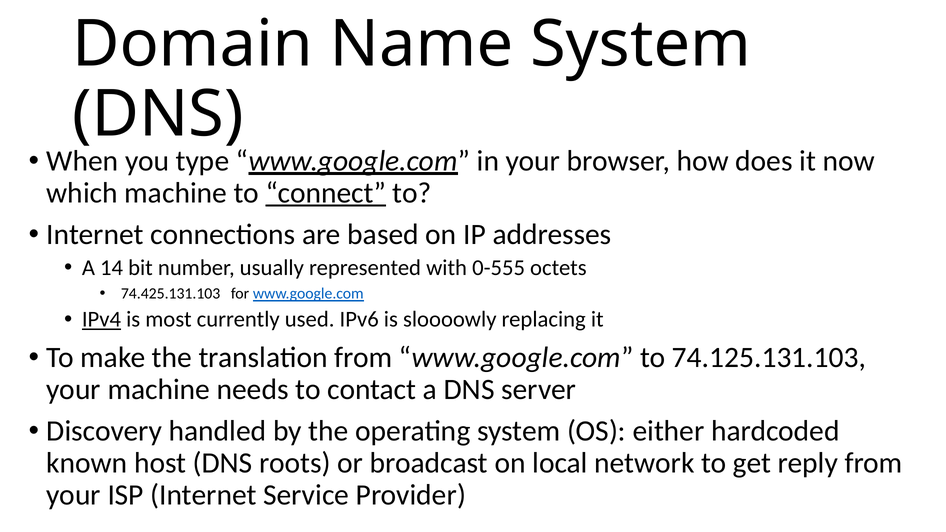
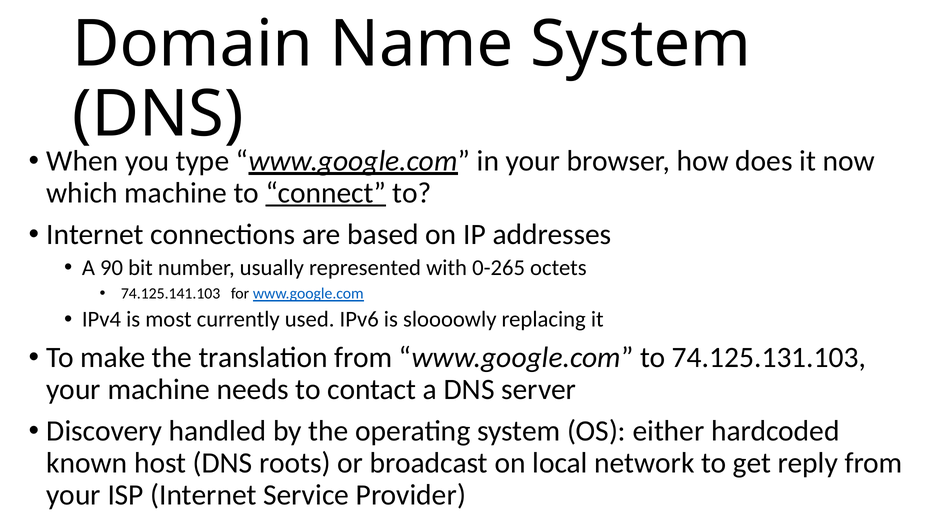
14: 14 -> 90 (112, 268)
0-555: 0-555 -> 0-265 (499, 268)
74.425.131.103: 74.425.131.103 -> 74.125.141.103 (171, 294)
IPv4 underline: present -> none (101, 320)
